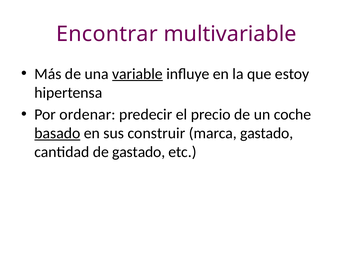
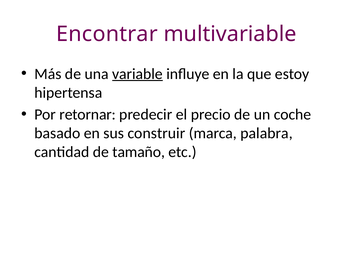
ordenar: ordenar -> retornar (88, 115)
basado underline: present -> none (57, 134)
marca gastado: gastado -> palabra (267, 134)
de gastado: gastado -> tamaño (139, 153)
